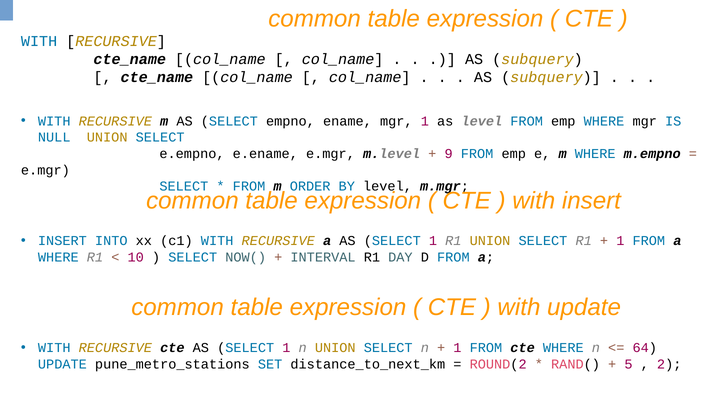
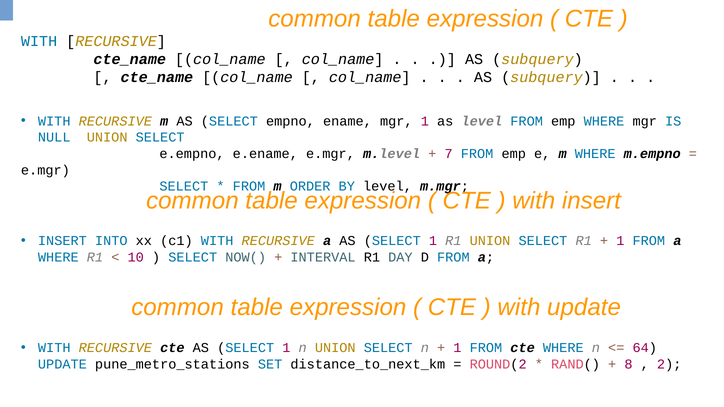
9: 9 -> 7 (449, 154)
5: 5 -> 8 (628, 364)
